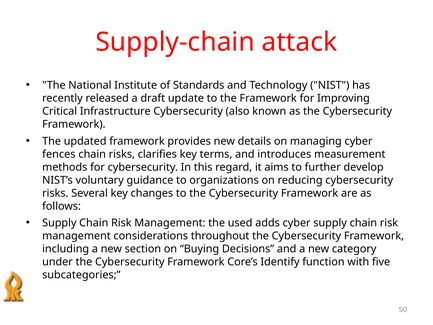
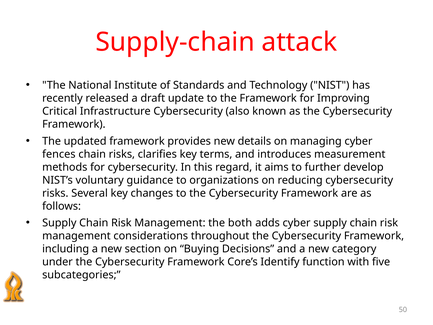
used: used -> both (240, 223)
